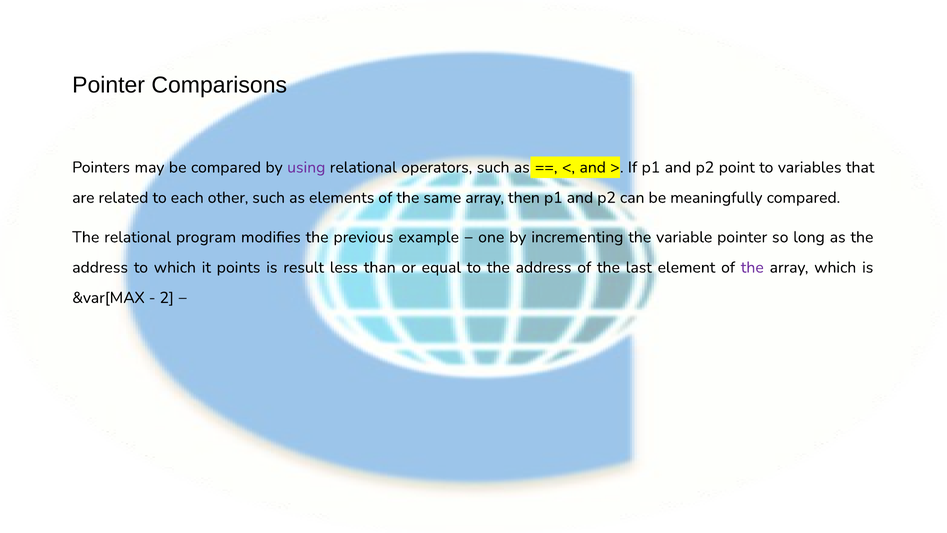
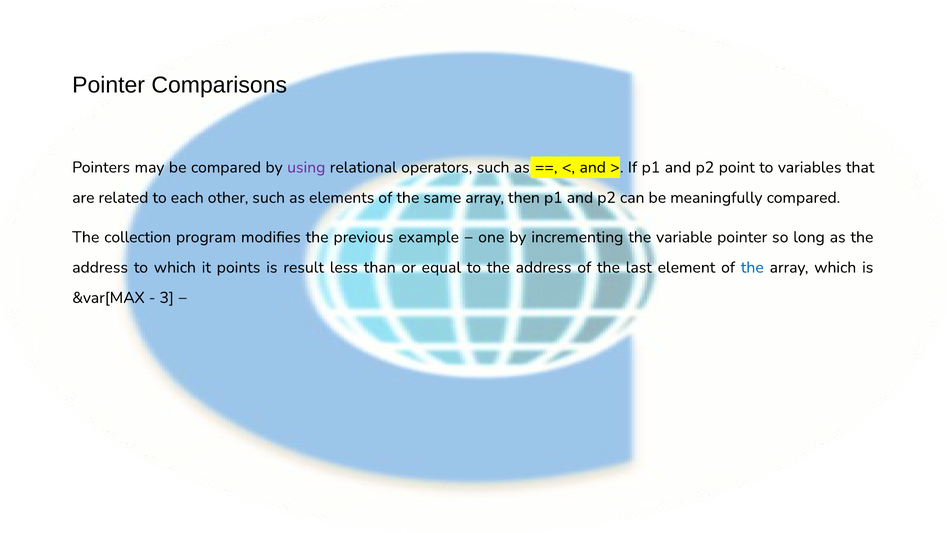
The relational: relational -> collection (138, 237)
the colour: purple -> blue (752, 267)
2: 2 -> 3 (167, 298)
